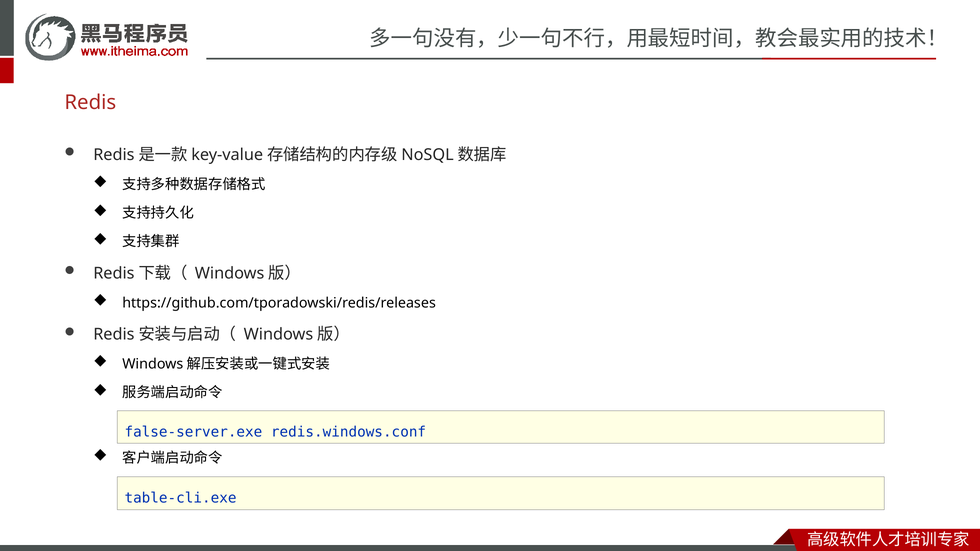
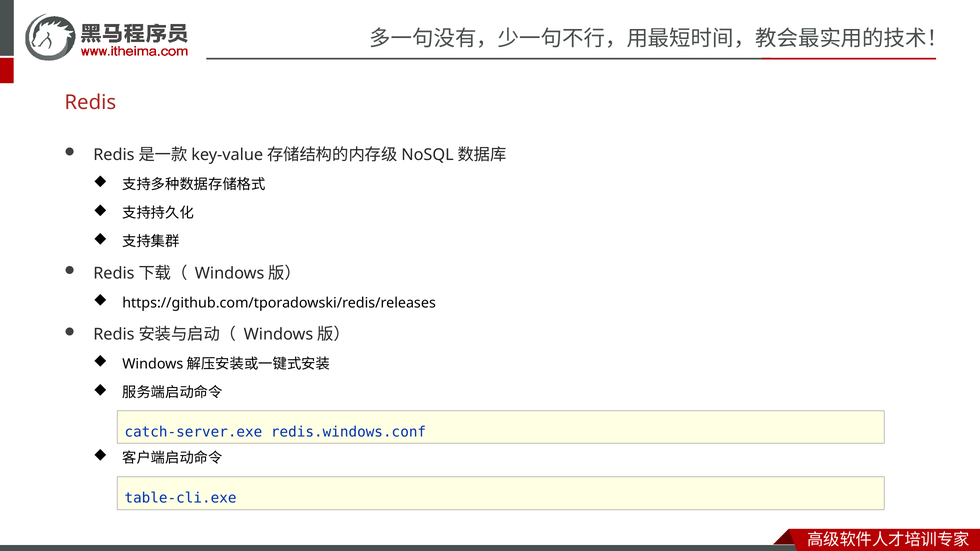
false-server.exe: false-server.exe -> catch-server.exe (193, 432)
